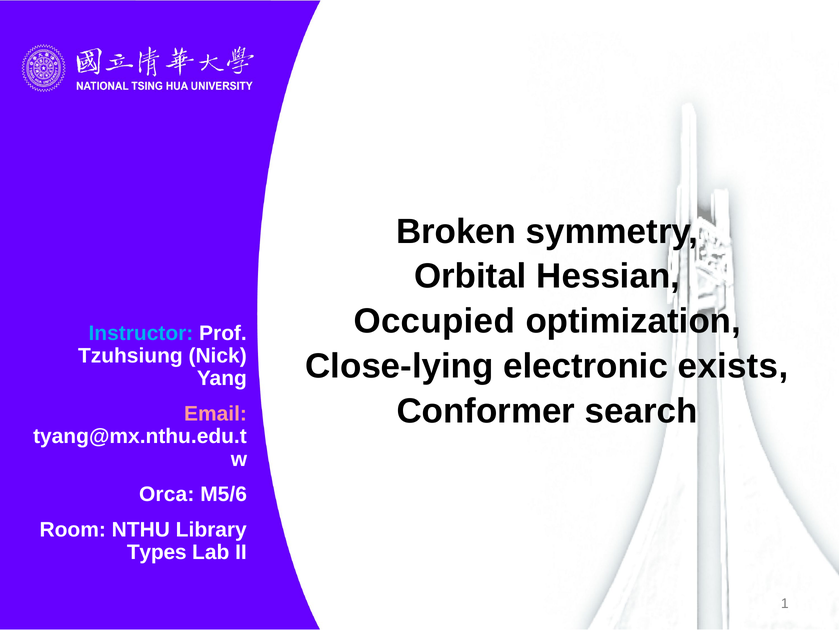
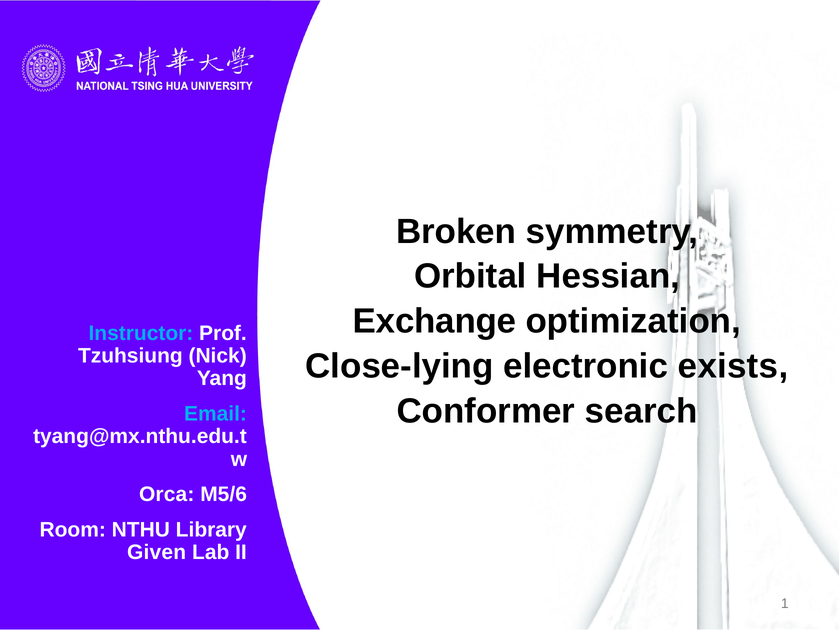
Occupied: Occupied -> Exchange (435, 321)
Email colour: pink -> light blue (215, 413)
Types: Types -> Given (157, 552)
